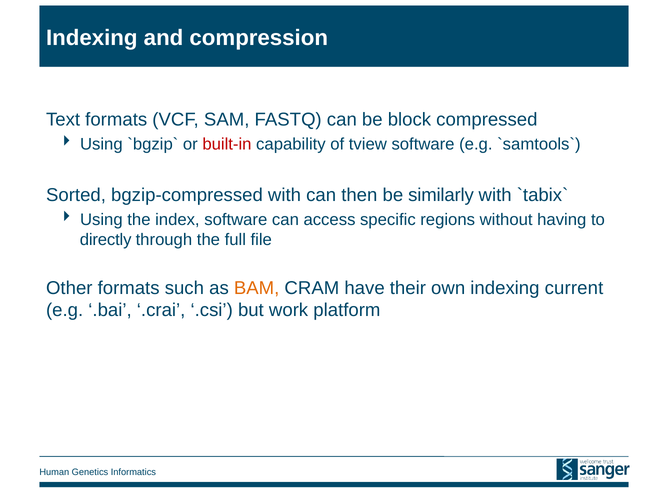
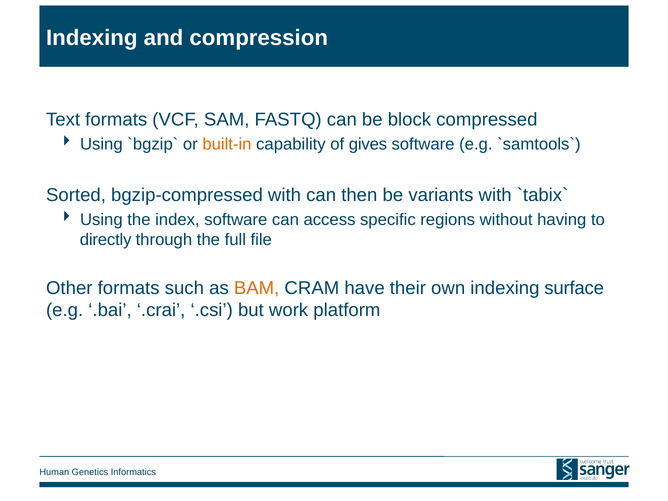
built-in colour: red -> orange (227, 144)
tview: tview -> gives (368, 144)
similarly: similarly -> variants (441, 195)
current: current -> surface (574, 288)
